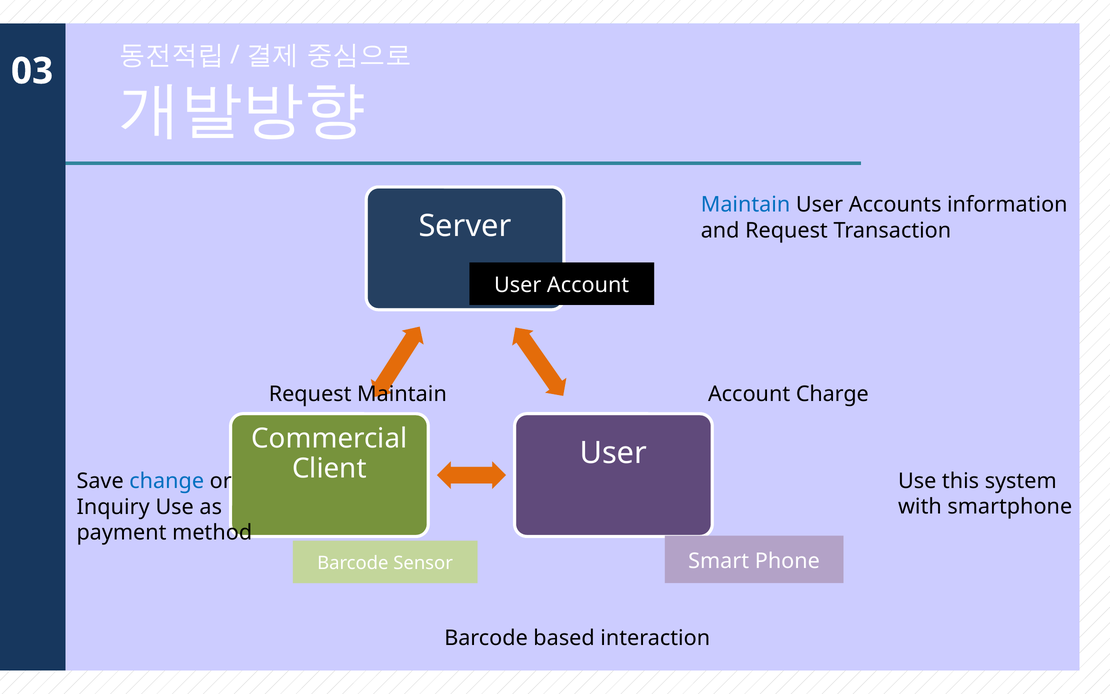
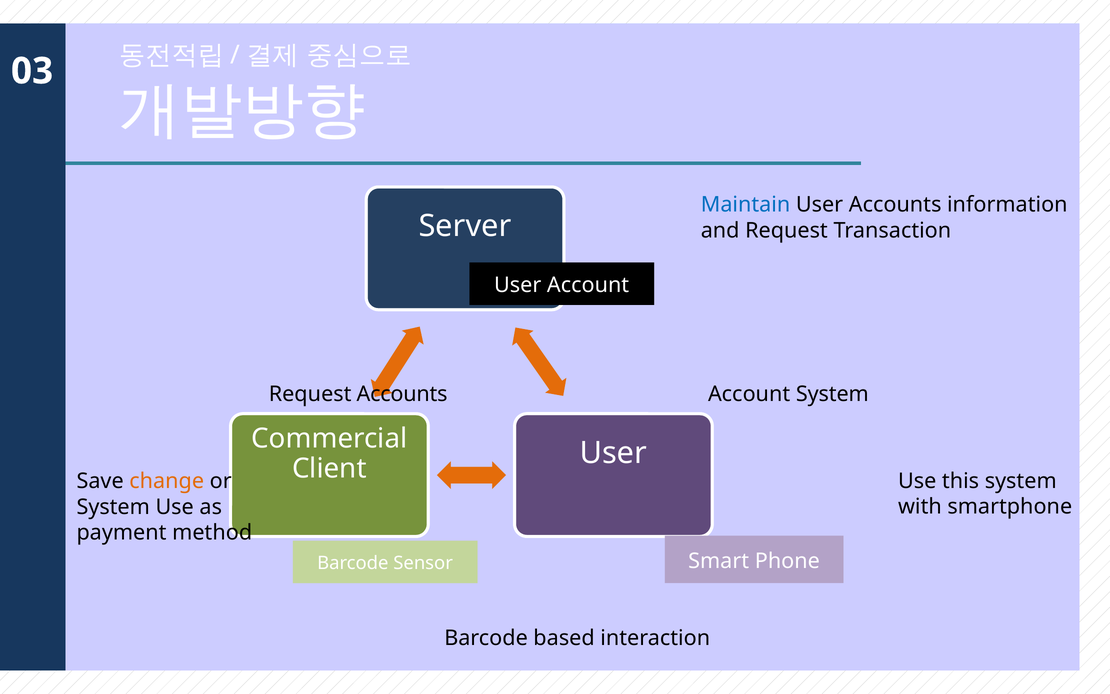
Request Maintain: Maintain -> Accounts (402, 394)
Account Charge: Charge -> System (832, 394)
change colour: blue -> orange (167, 481)
Inquiry: Inquiry -> System (113, 507)
